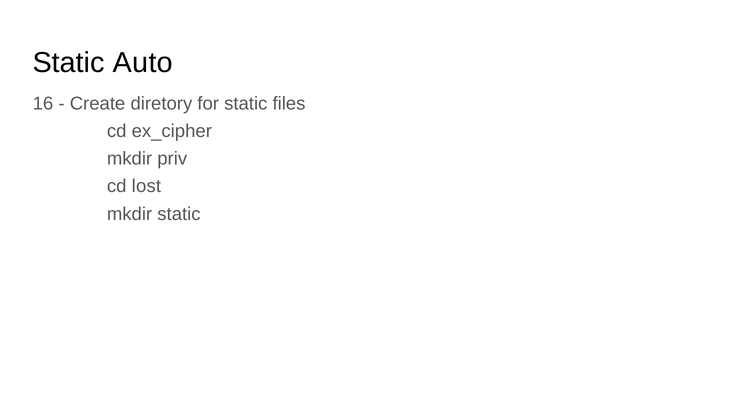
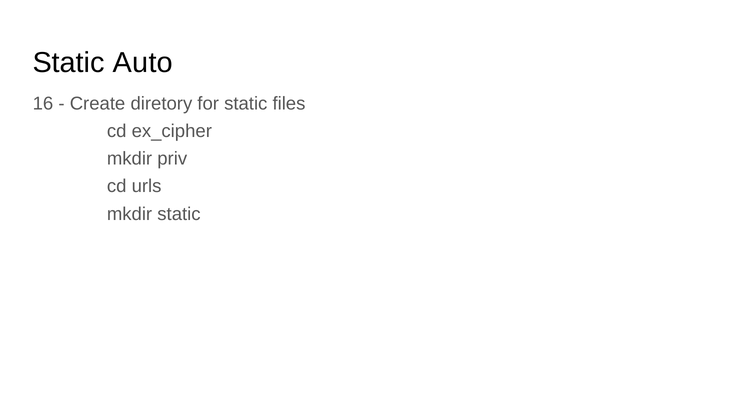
lost: lost -> urls (147, 187)
